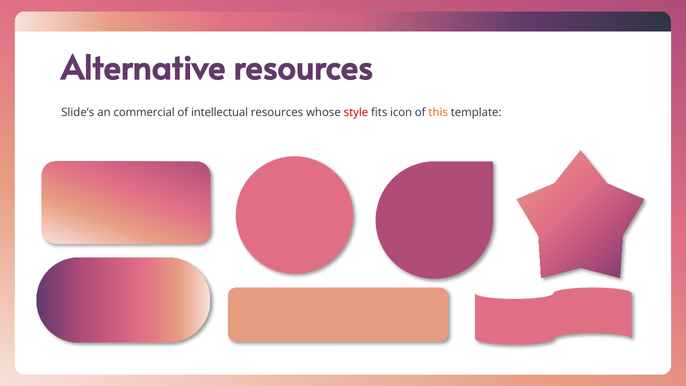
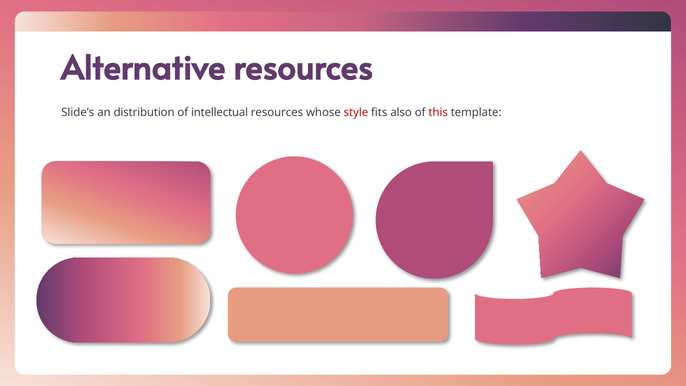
commercial: commercial -> distribution (144, 112)
icon: icon -> also (401, 112)
this colour: orange -> red (438, 112)
